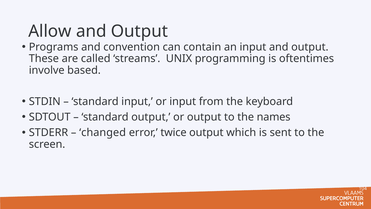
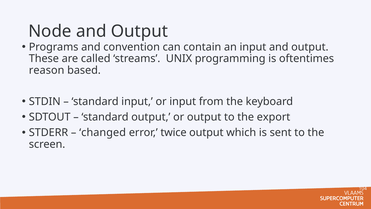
Allow: Allow -> Node (50, 31)
involve: involve -> reason (47, 70)
names: names -> export (274, 117)
